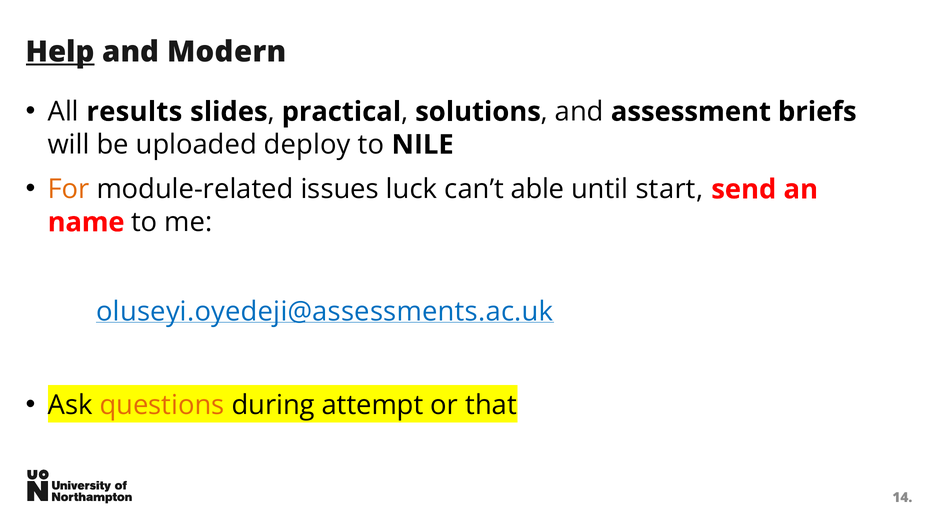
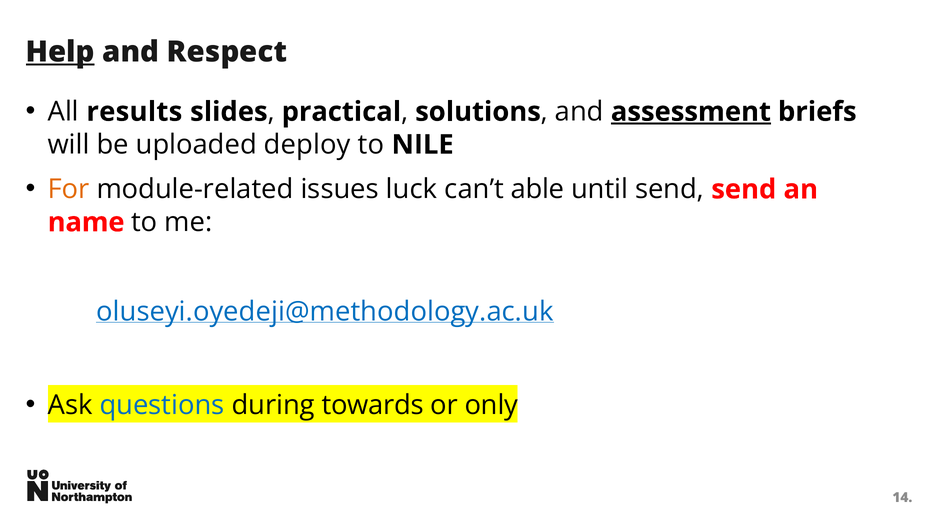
Modern: Modern -> Respect (227, 52)
assessment underline: none -> present (691, 112)
until start: start -> send (670, 189)
oluseyi.oyedeji@assessments.ac.uk: oluseyi.oyedeji@assessments.ac.uk -> oluseyi.oyedeji@methodology.ac.uk (325, 312)
questions colour: orange -> blue (162, 405)
attempt: attempt -> towards (373, 405)
that: that -> only (491, 405)
